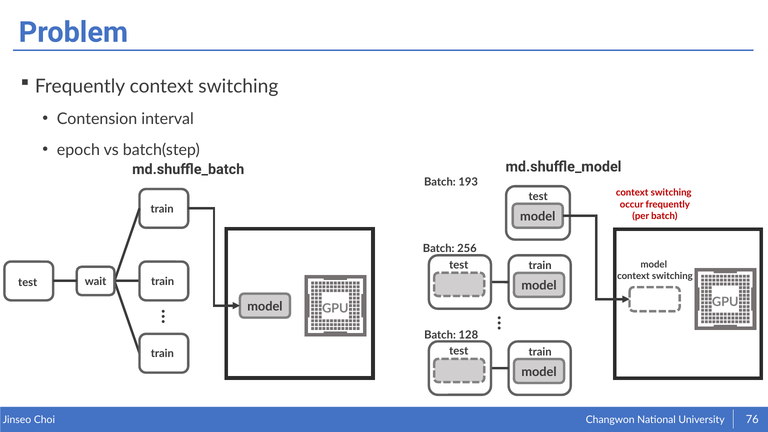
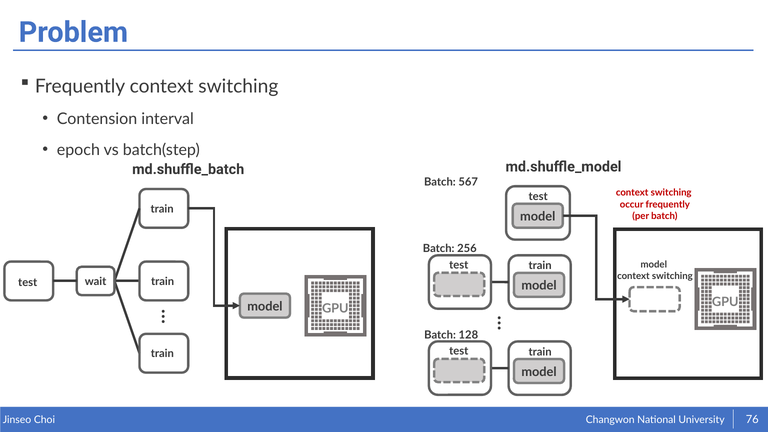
193: 193 -> 567 (468, 182)
